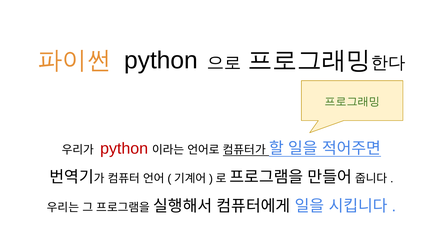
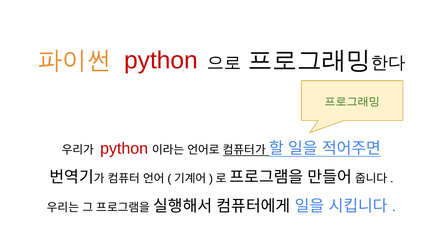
python colour: black -> red (161, 61)
